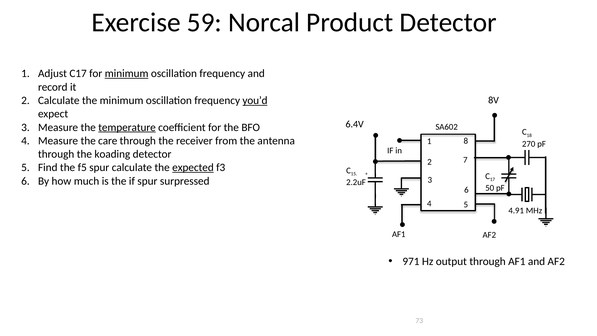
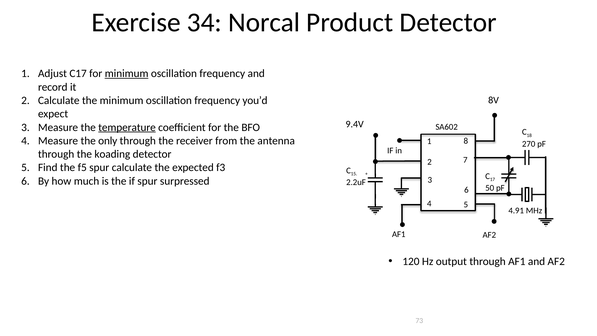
59: 59 -> 34 (204, 22)
you’d underline: present -> none (255, 100)
6.4V: 6.4V -> 9.4V (355, 124)
care: care -> only (108, 141)
expected underline: present -> none (193, 168)
971: 971 -> 120 (411, 261)
